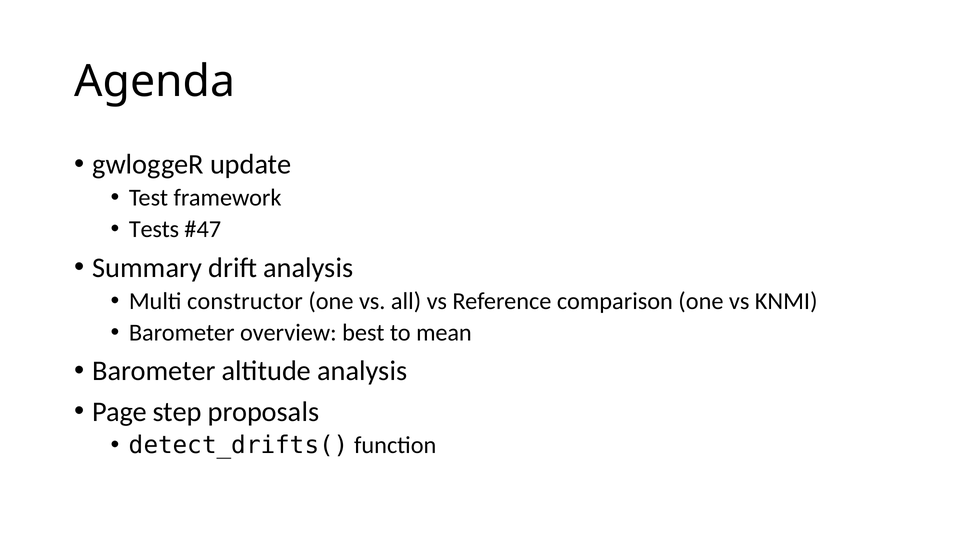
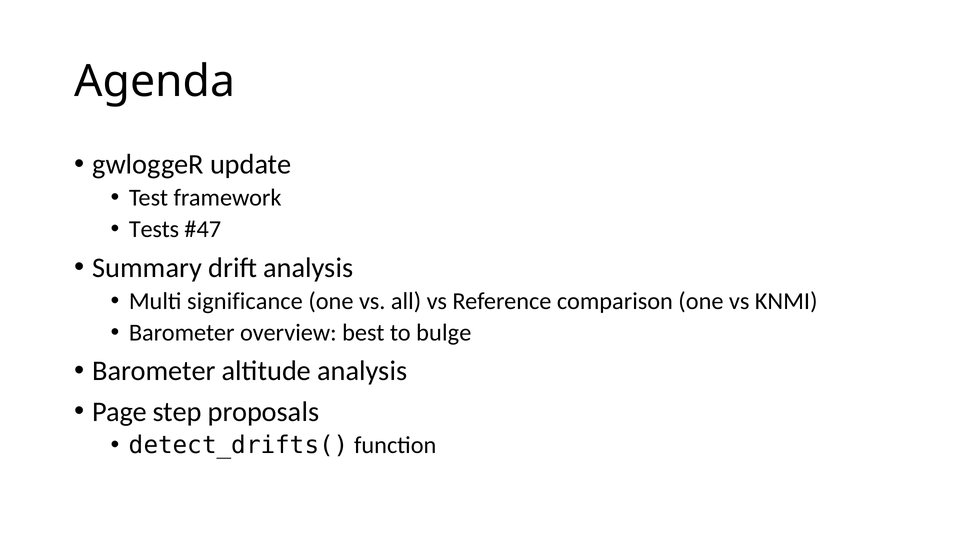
constructor: constructor -> significance (245, 301)
mean: mean -> bulge (444, 333)
